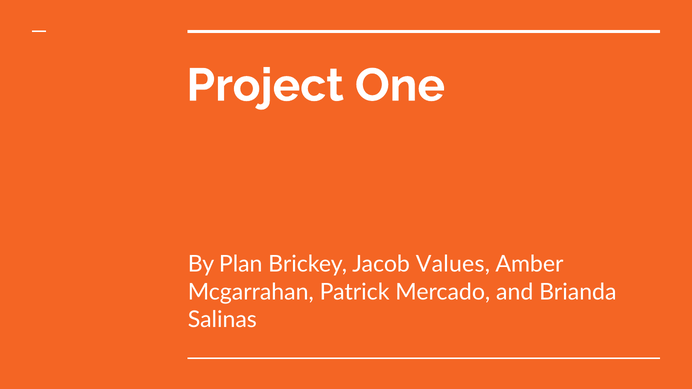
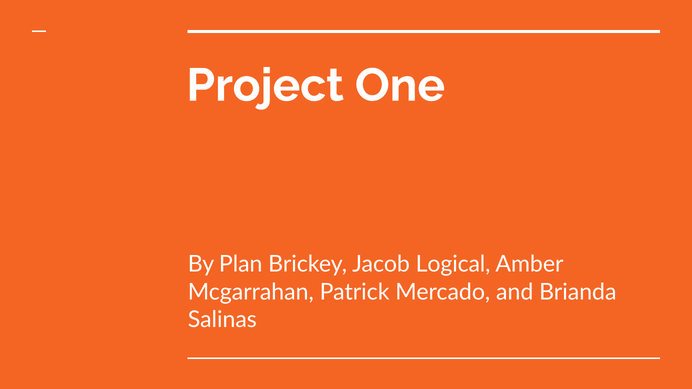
Values: Values -> Logical (453, 265)
